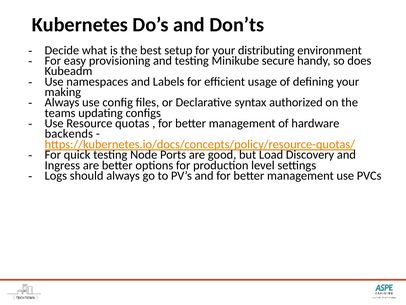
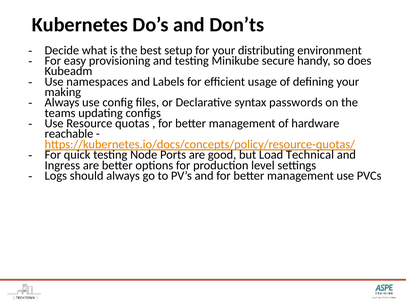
authorized: authorized -> passwords (296, 102)
backends: backends -> reachable (69, 134)
Discovery: Discovery -> Technical (310, 155)
